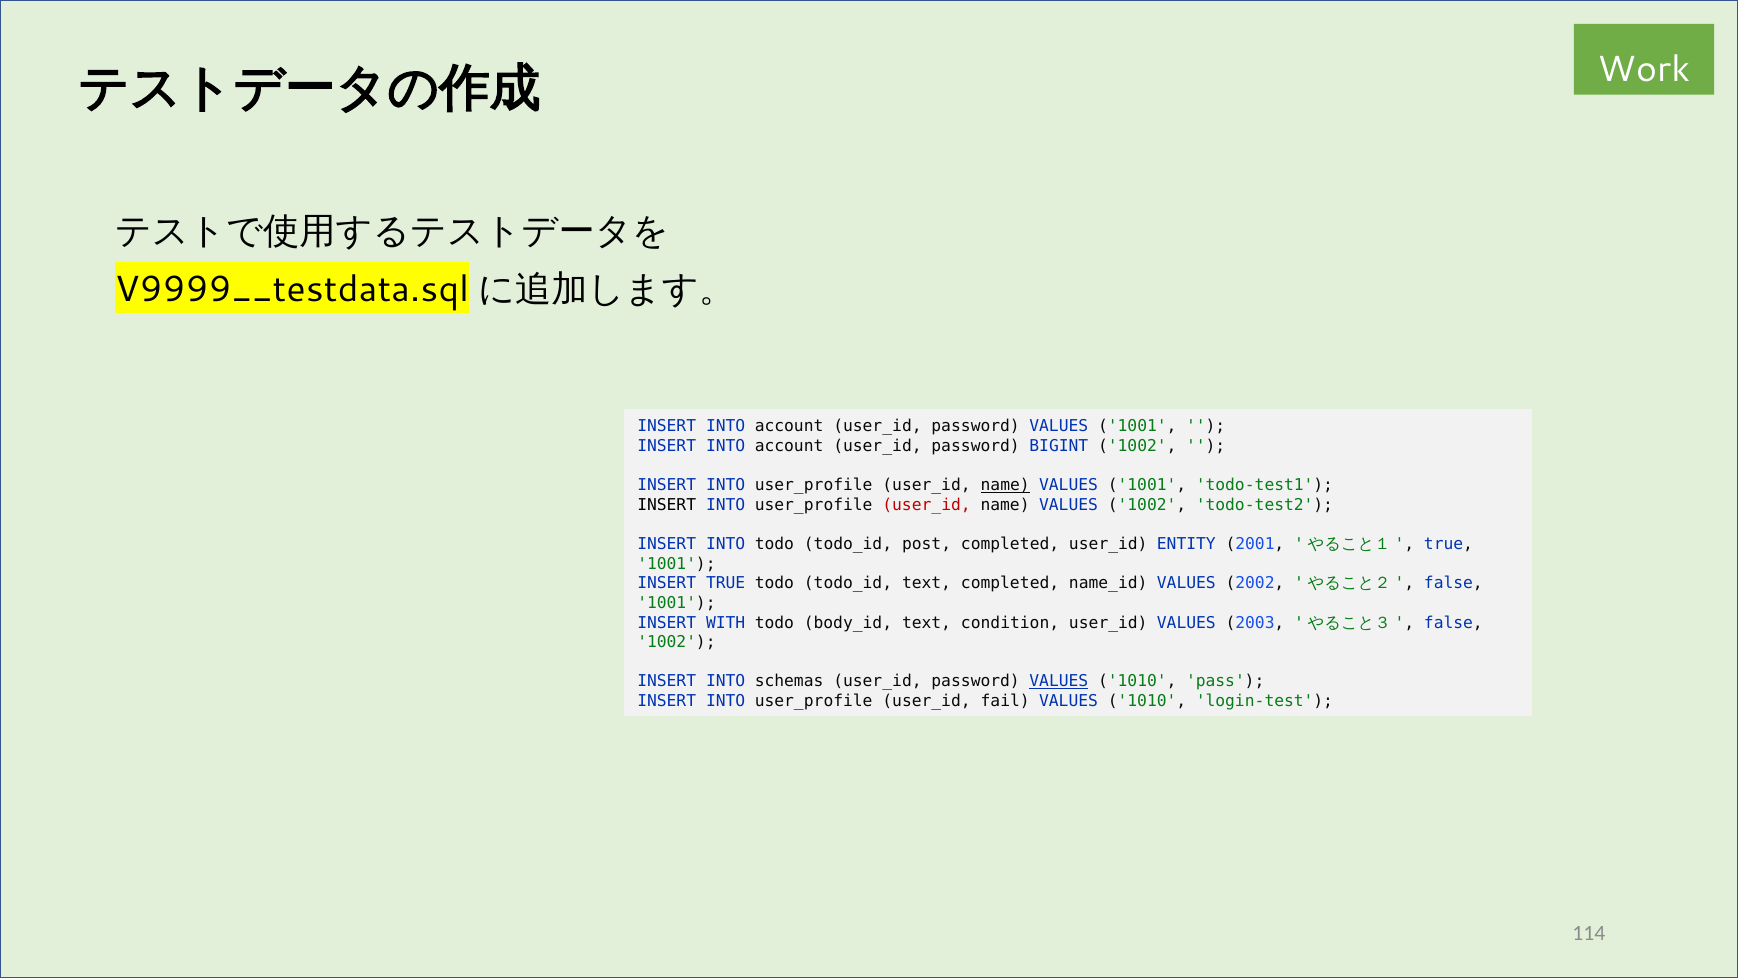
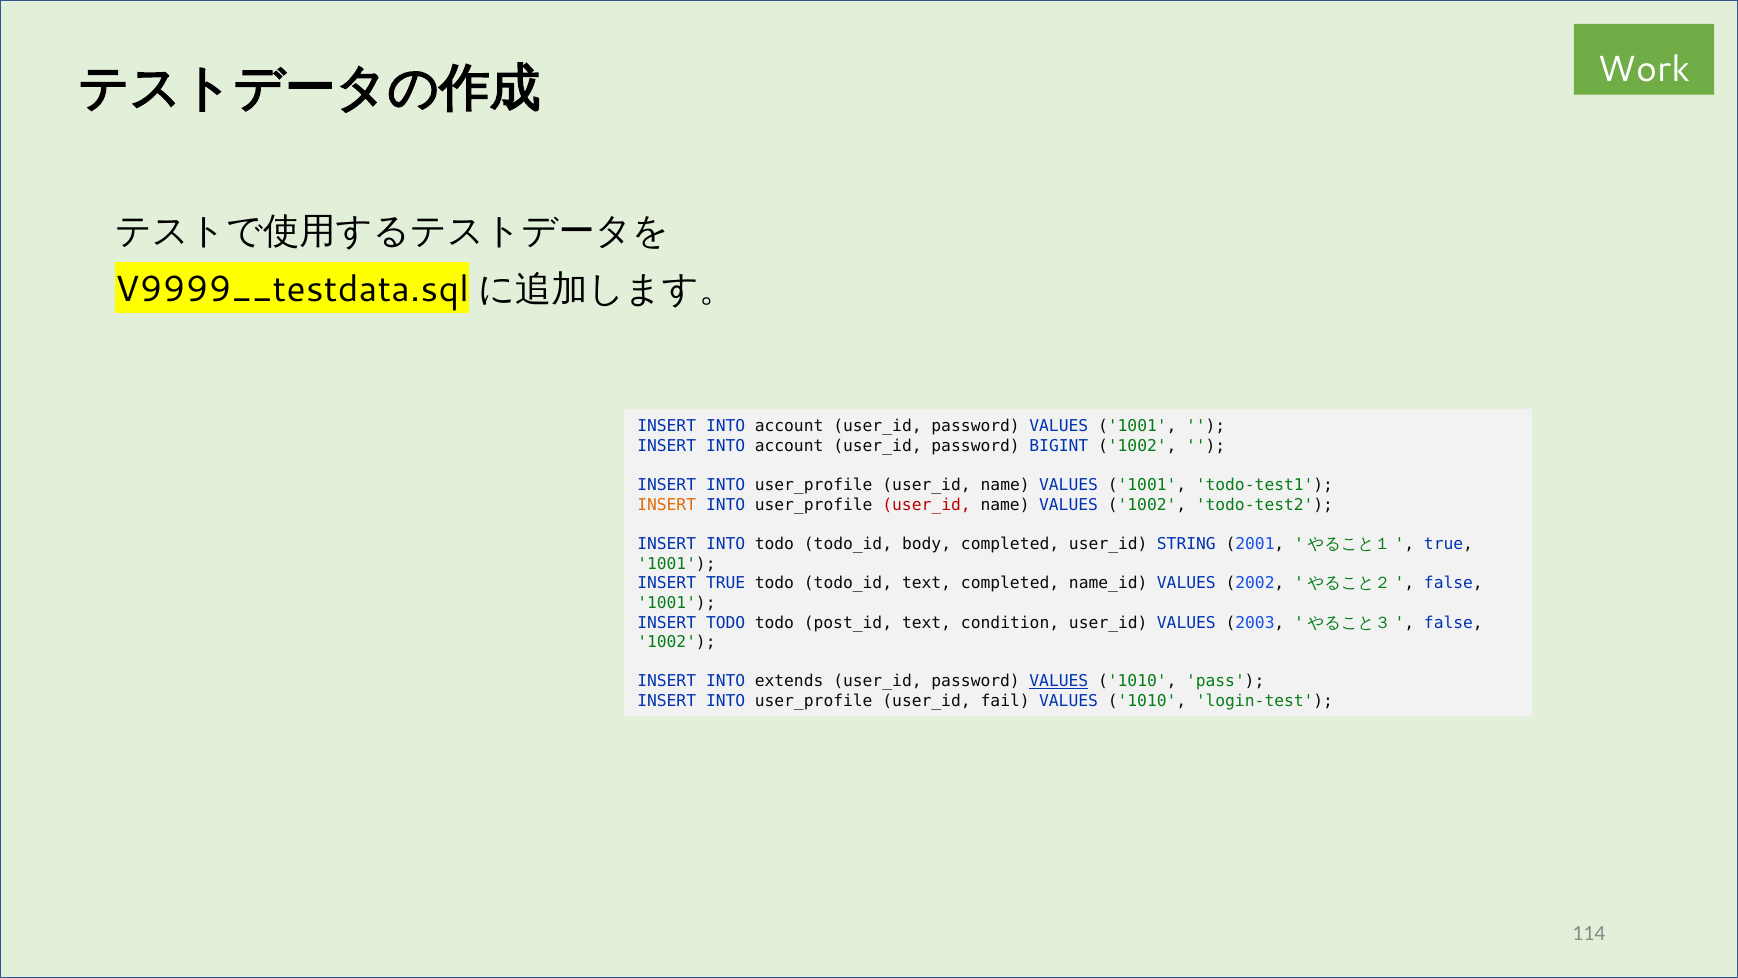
name underline: present -> none (1005, 485)
INSERT colour: black -> orange (667, 505)
post: post -> body (927, 544)
ENTITY: ENTITY -> STRING (1186, 544)
INSERT WITH: WITH -> TODO (726, 622)
body_id: body_id -> post_id (848, 622)
schemas: schemas -> extends (789, 681)
